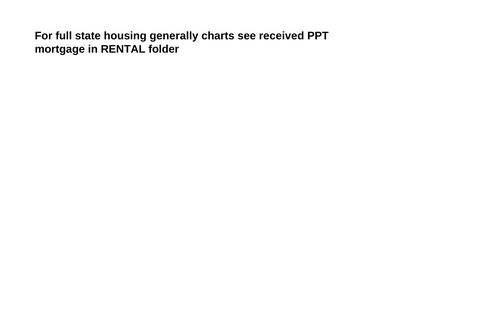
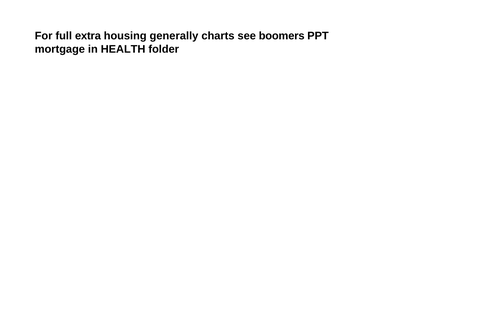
state: state -> extra (88, 36)
received: received -> boomers (282, 36)
RENTAL: RENTAL -> HEALTH (123, 49)
